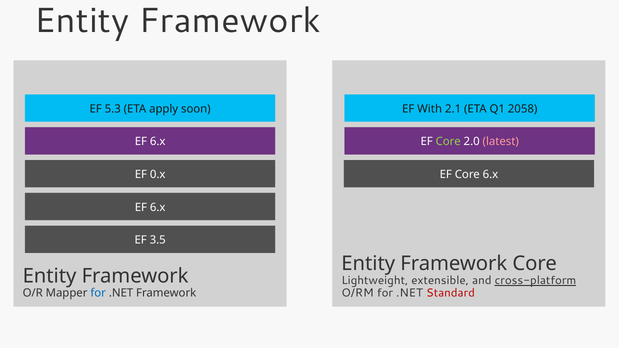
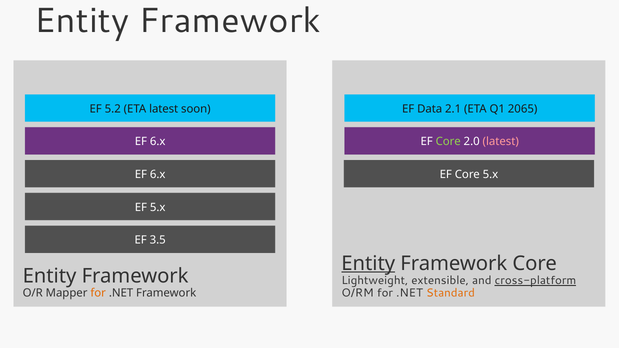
5.3: 5.3 -> 5.2 (113, 109)
ETA apply: apply -> latest (164, 109)
With: With -> Data (430, 109)
2058: 2058 -> 2065 (523, 109)
0.x: 0.x -> 6.x (158, 175)
Core 6.x: 6.x -> 5.x (490, 175)
6.x: 6.x -> 5.x (158, 207)
Entity underline: none -> present (368, 263)
Standard colour: red -> orange (450, 293)
for colour: blue -> orange (98, 293)
